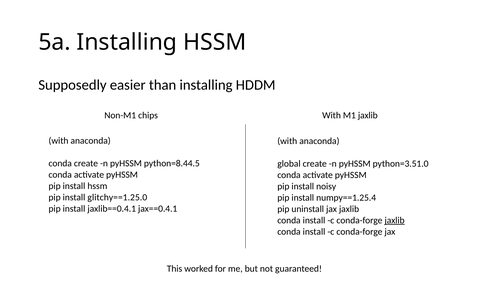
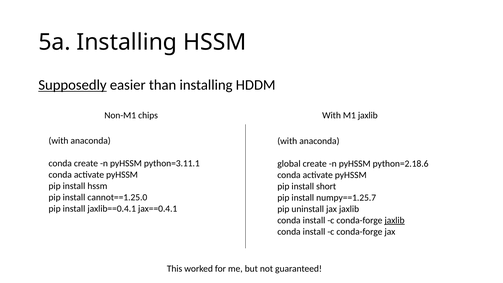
Supposedly underline: none -> present (72, 85)
python=8.44.5: python=8.44.5 -> python=3.11.1 (172, 163)
python=3.51.0: python=3.51.0 -> python=2.18.6 (401, 164)
noisy: noisy -> short (326, 186)
glitchy==1.25.0: glitchy==1.25.0 -> cannot==1.25.0 (117, 197)
numpy==1.25.4: numpy==1.25.4 -> numpy==1.25.7 (346, 198)
